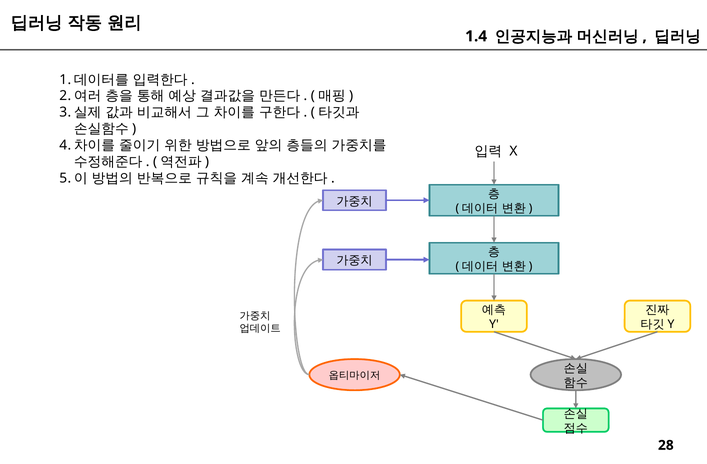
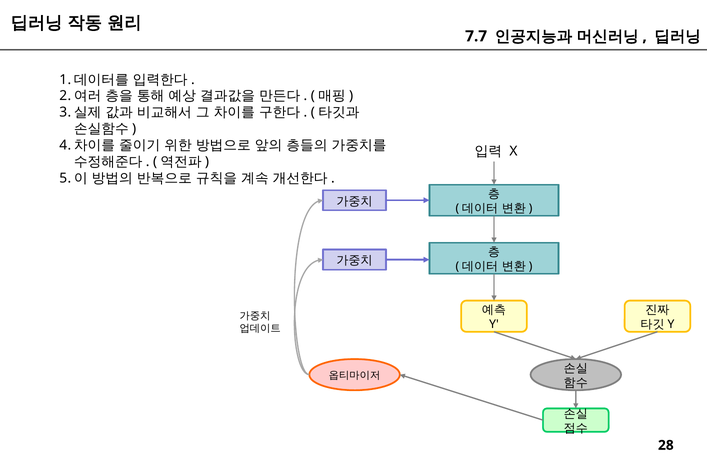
1.4: 1.4 -> 7.7 (476, 36)
